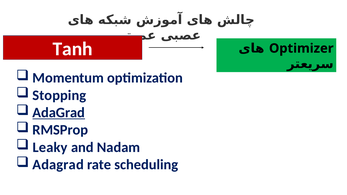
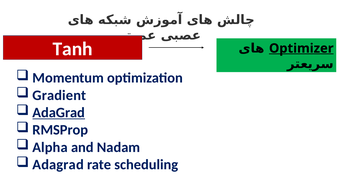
Optimizer underline: none -> present (301, 48)
Stopping: Stopping -> Gradient (59, 95)
Leaky: Leaky -> Alpha (50, 147)
